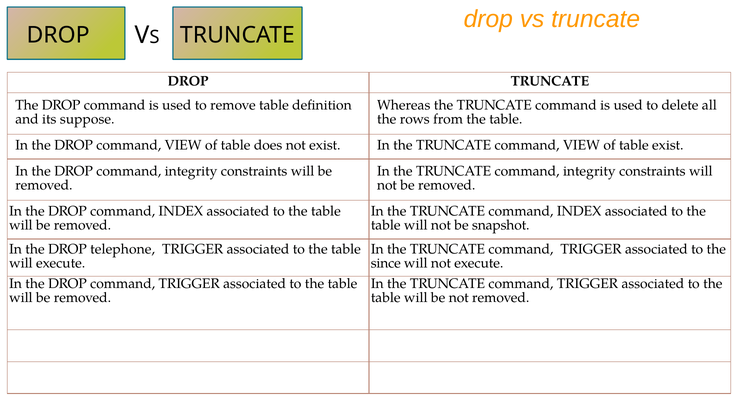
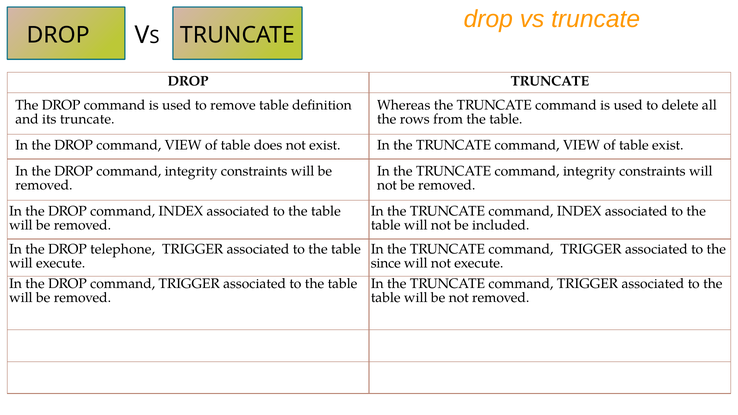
its suppose: suppose -> truncate (87, 119)
snapshot: snapshot -> included (501, 225)
